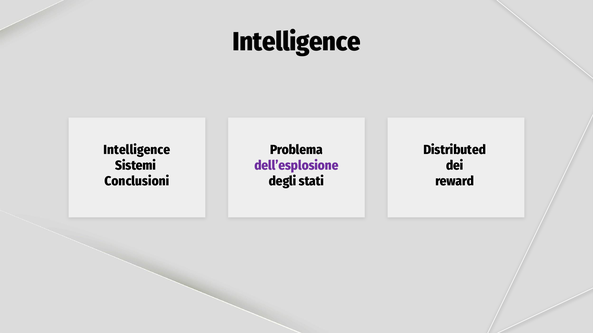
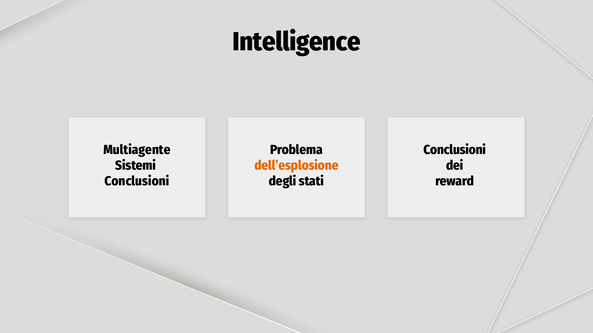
Intelligence: Intelligence -> Multiagente (137, 150)
Distributed: Distributed -> Conclusioni (455, 150)
dell’esplosione colour: purple -> orange (296, 166)
